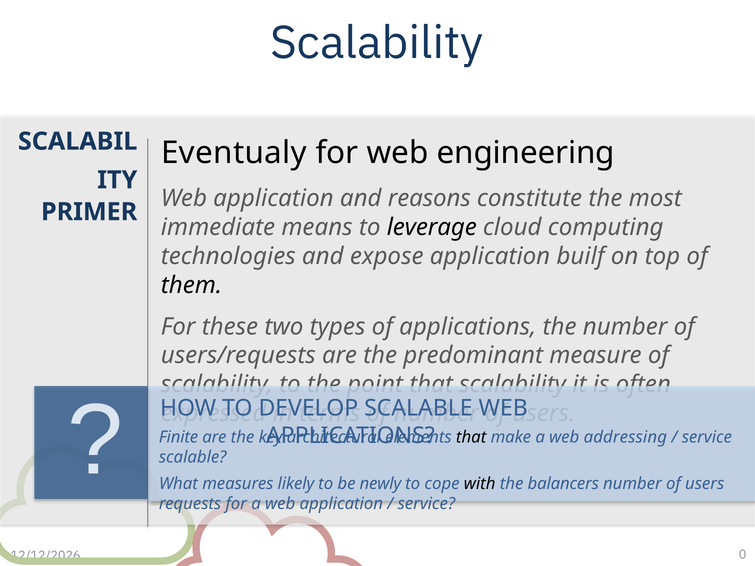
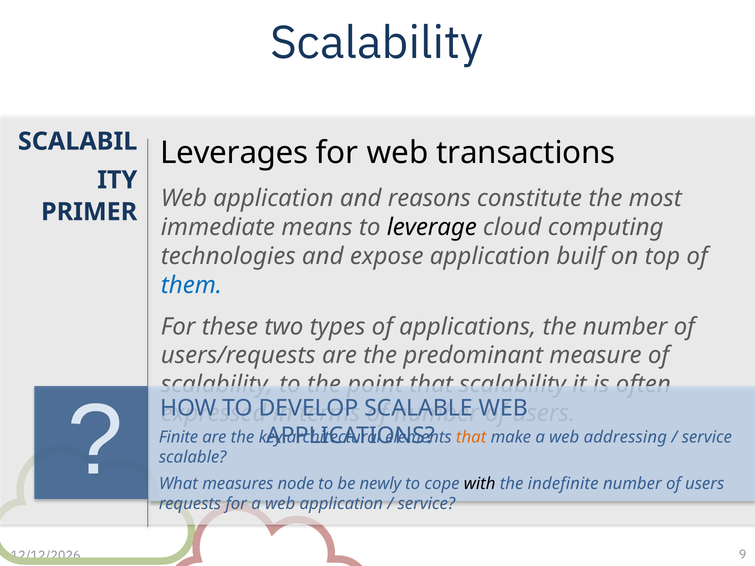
Eventualy: Eventualy -> Leverages (234, 153)
engineering: engineering -> transactions (526, 153)
them colour: black -> blue (191, 285)
that colour: black -> orange (471, 437)
likely: likely -> node (296, 484)
balancers: balancers -> indefinite (563, 484)
0: 0 -> 9 (743, 555)
